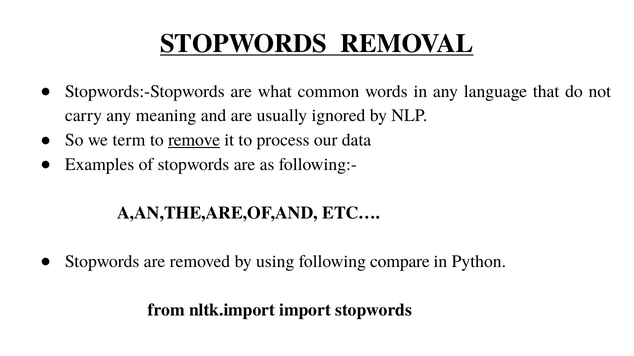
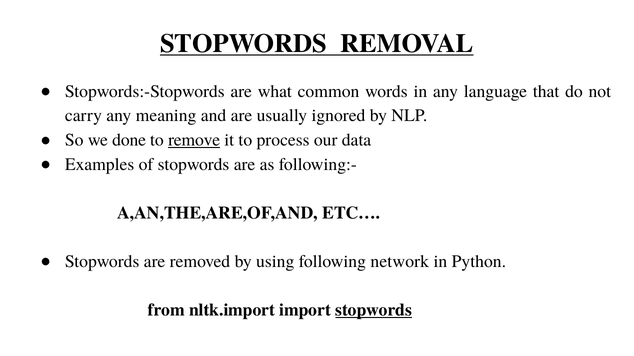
term: term -> done (129, 140)
compare: compare -> network (400, 262)
stopwords underline: none -> present (374, 310)
